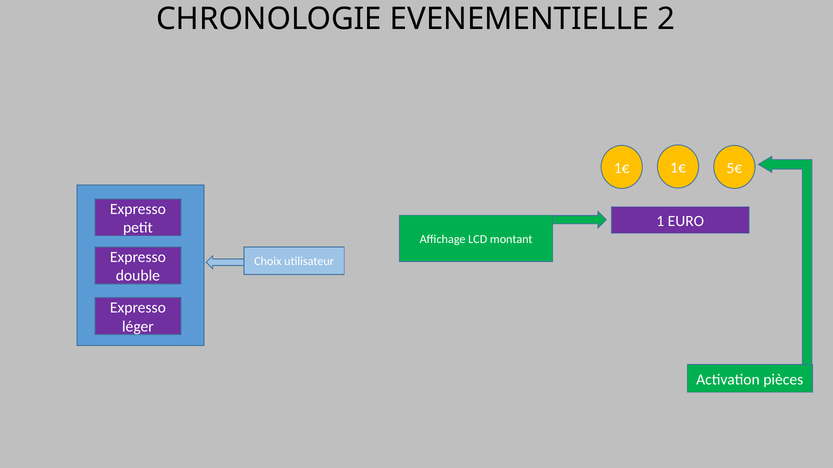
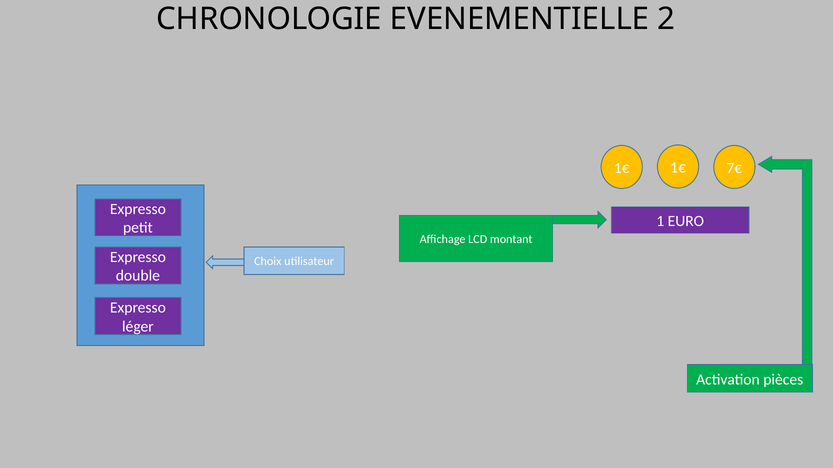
5€: 5€ -> 7€ (734, 168)
